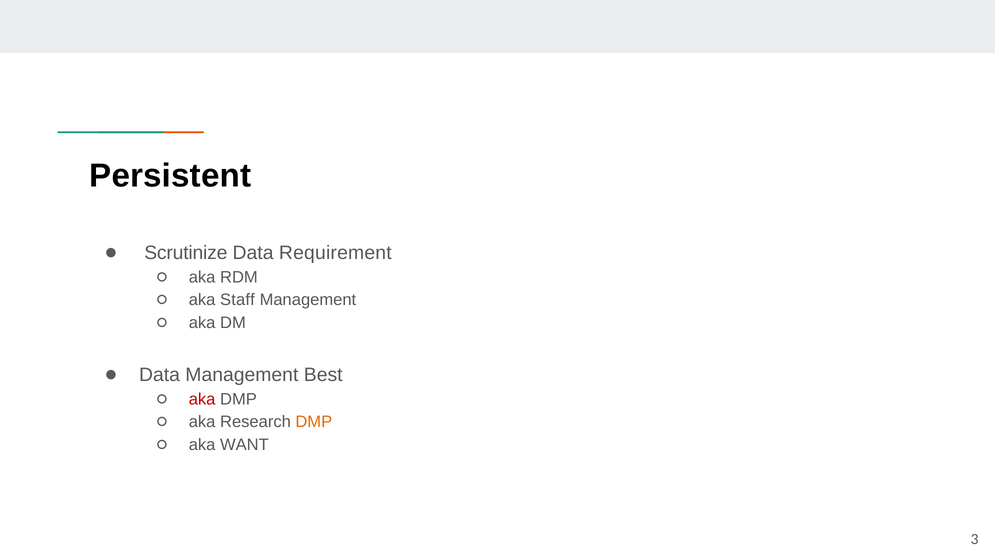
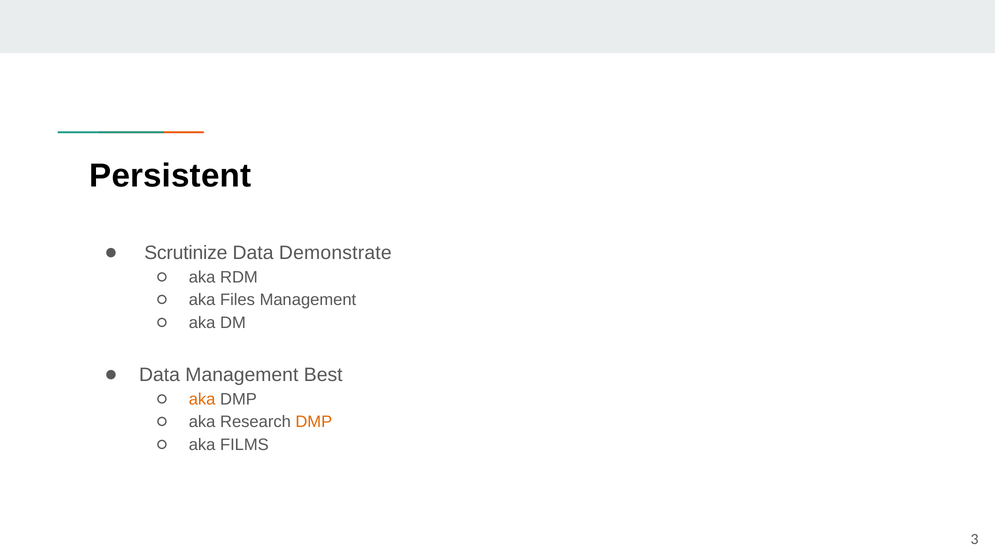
Requirement: Requirement -> Demonstrate (335, 253)
Staff: Staff -> Files (238, 300)
aka colour: red -> orange (202, 399)
WANT: WANT -> FILMS (244, 445)
